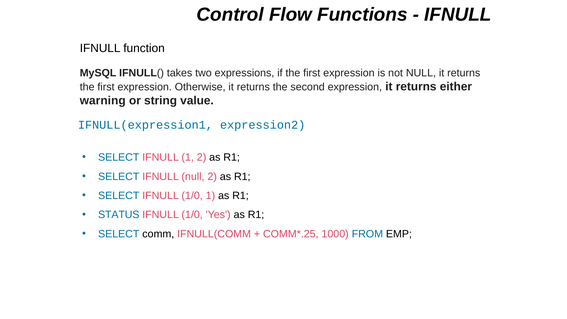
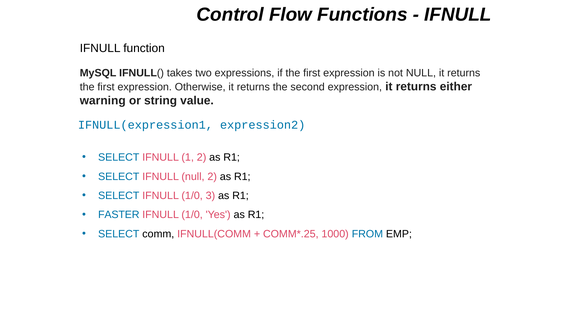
1/0 1: 1 -> 3 (210, 196)
STATUS: STATUS -> FASTER (119, 215)
